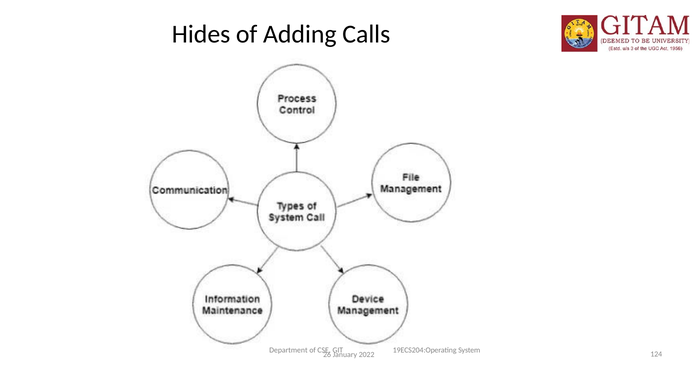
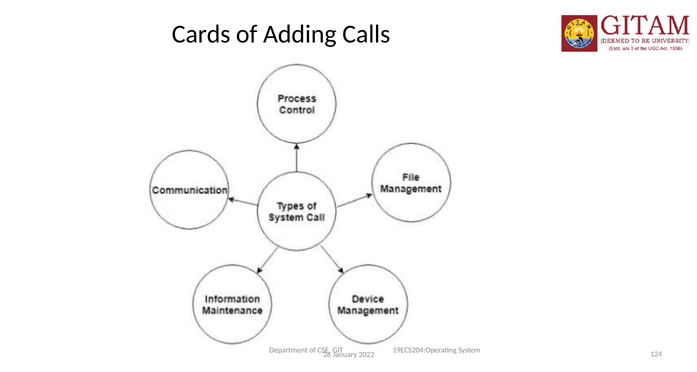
Hides: Hides -> Cards (201, 34)
